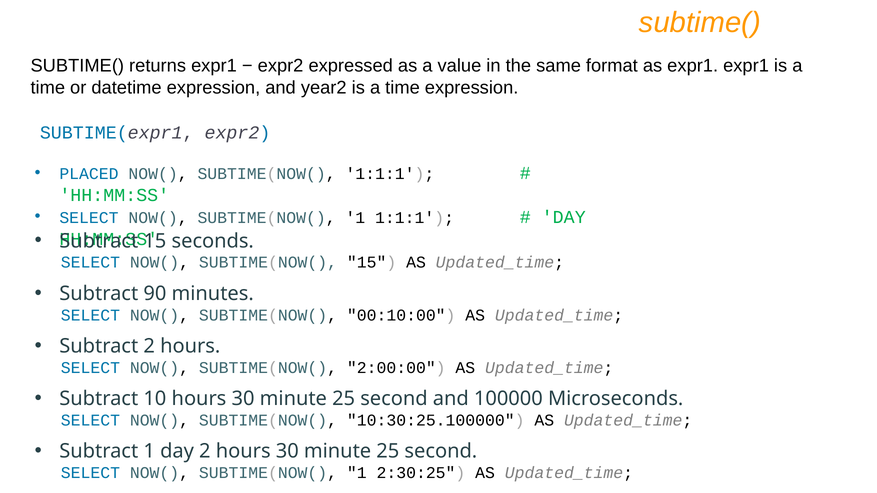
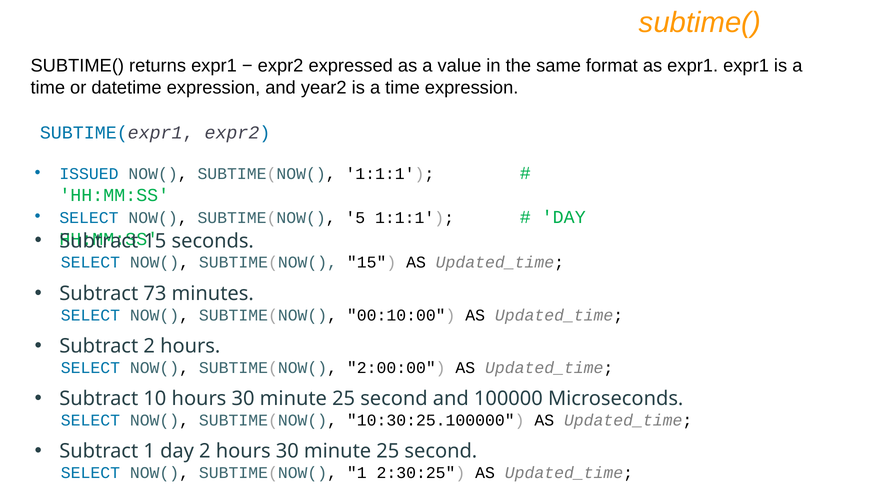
PLACED: PLACED -> ISSUED (89, 174)
1: 1 -> 5 (355, 218)
90: 90 -> 73 (155, 294)
